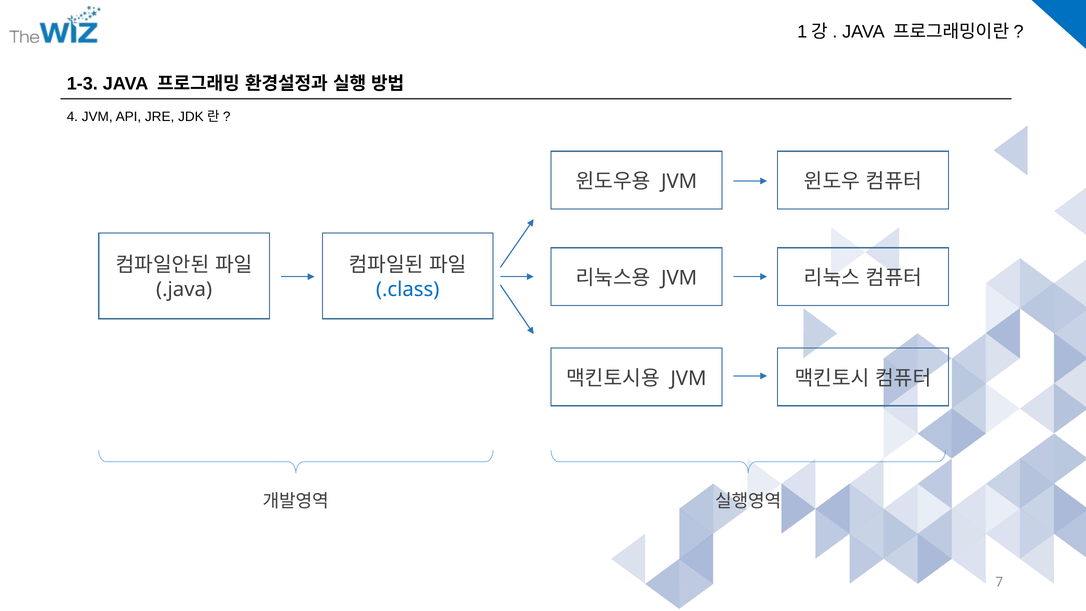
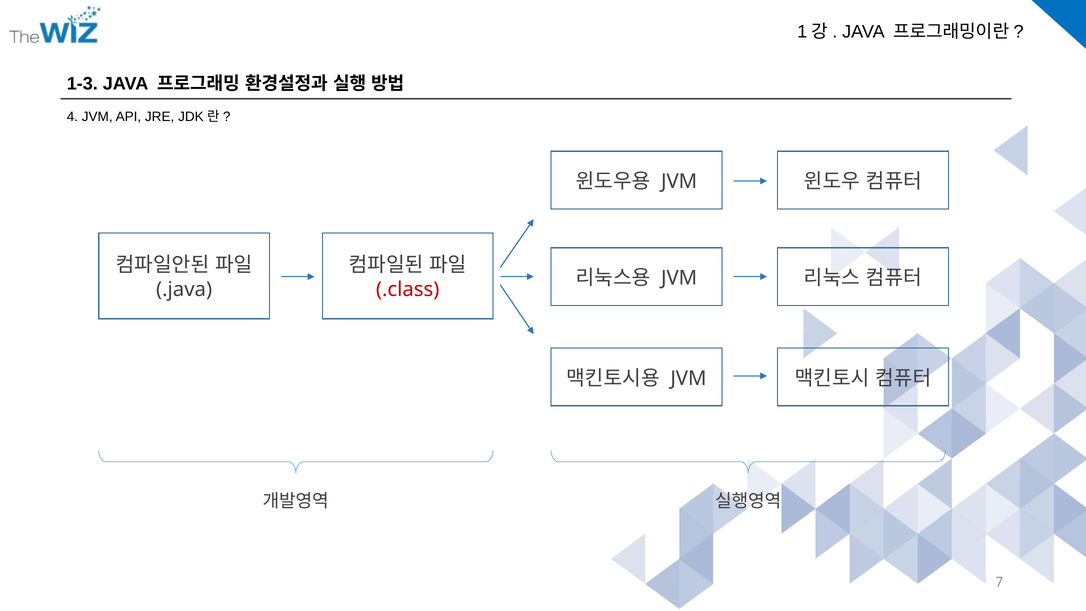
.class colour: blue -> red (408, 290)
